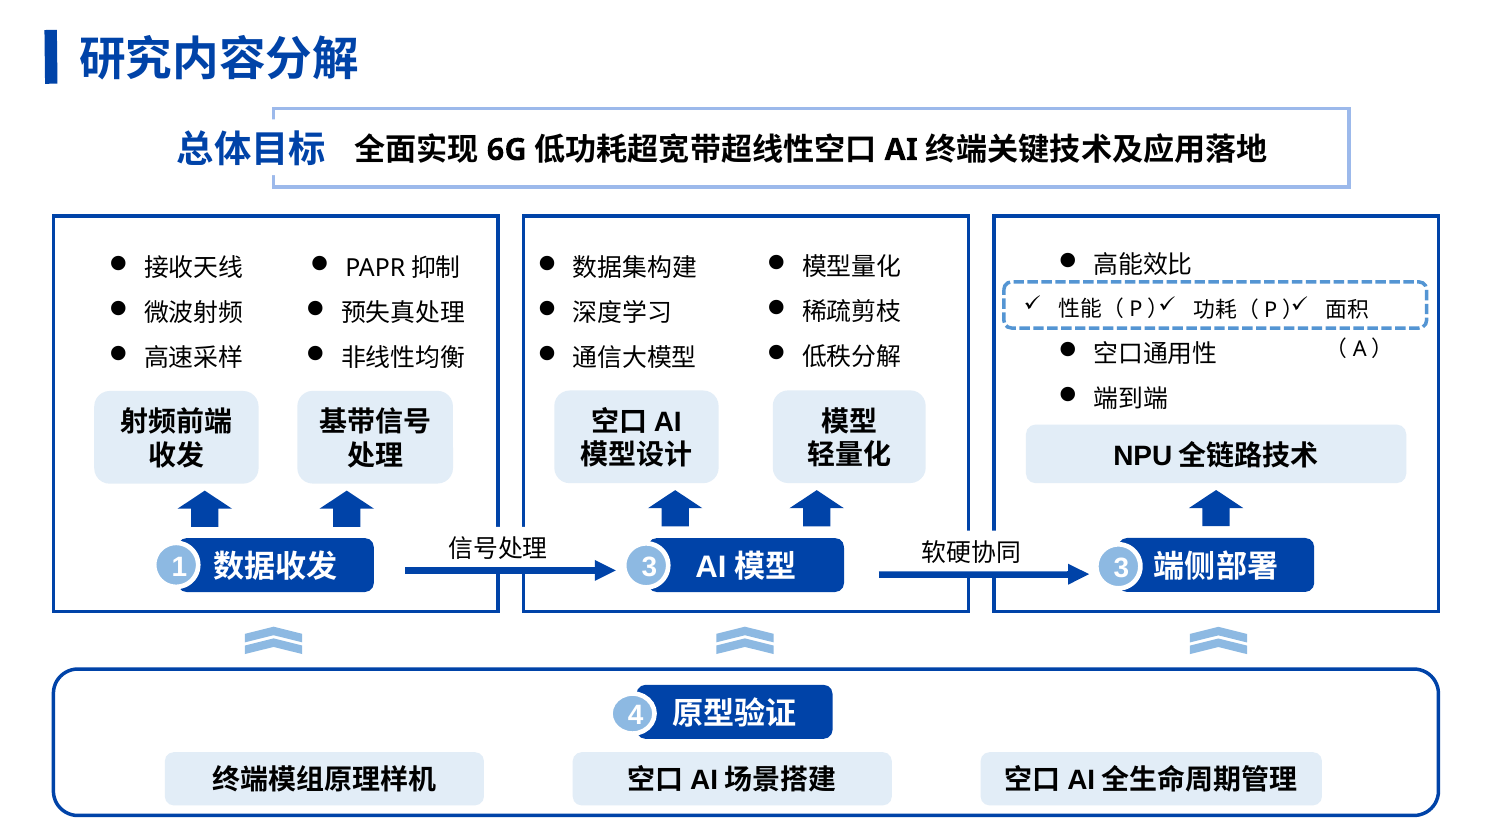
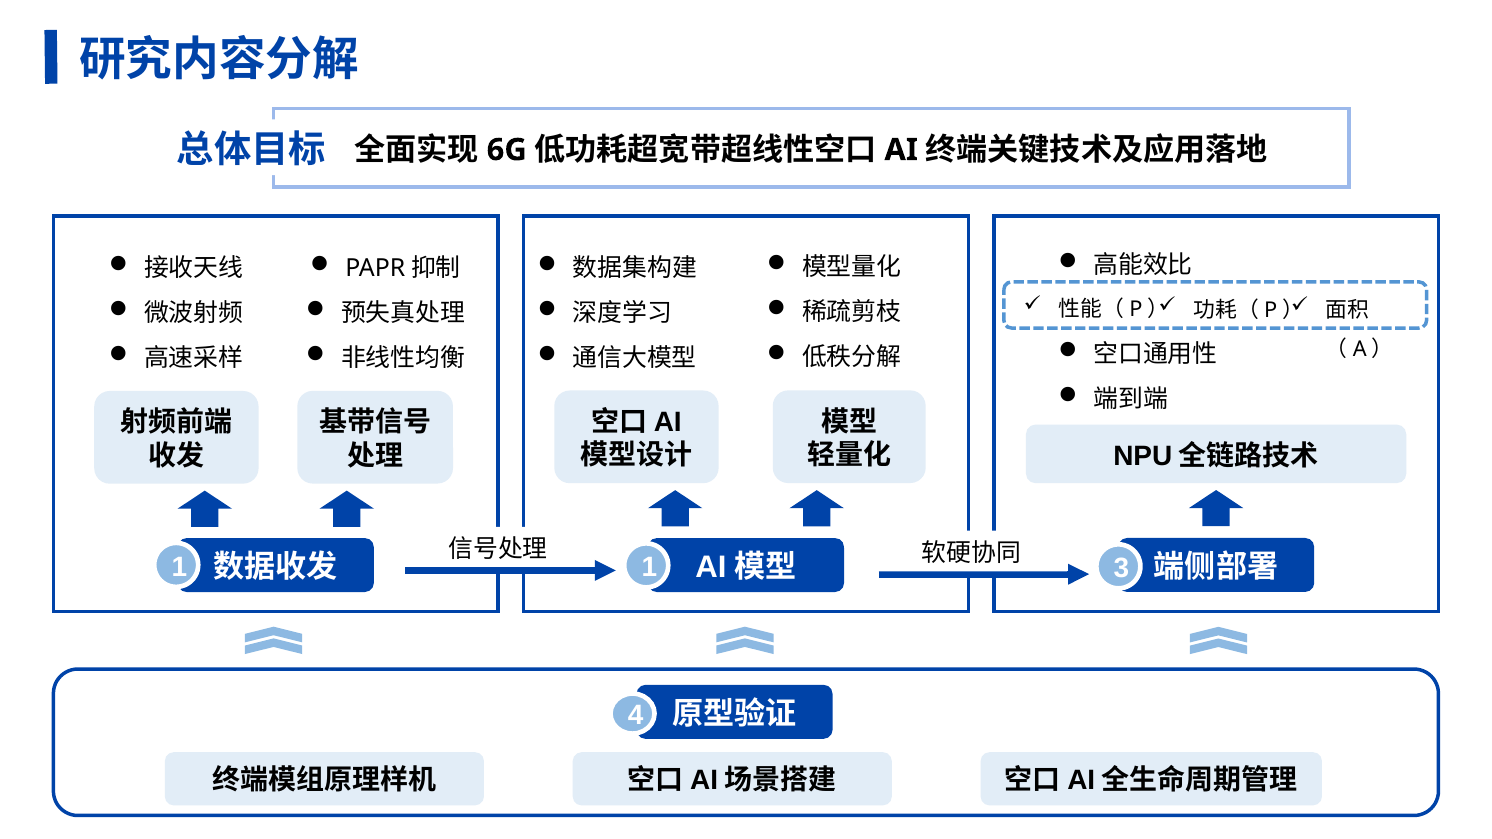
1 3: 3 -> 1 (649, 567)
